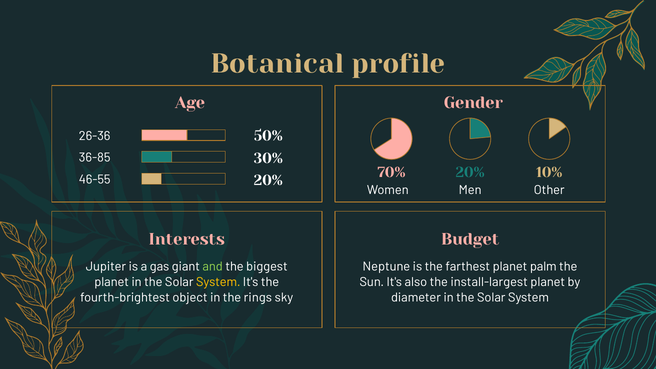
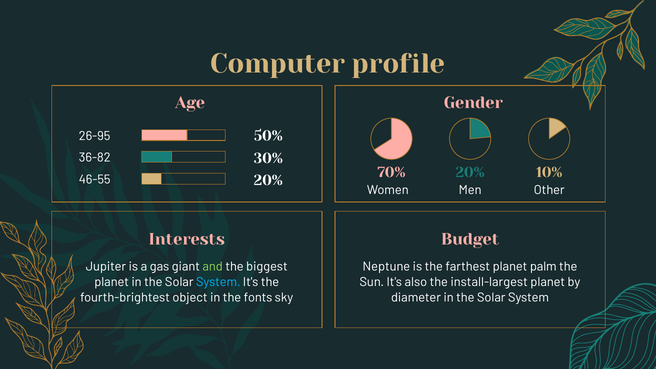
Botanical: Botanical -> Computer (278, 64)
26-36: 26-36 -> 26-95 (95, 136)
36-85: 36-85 -> 36-82 (95, 158)
System colour: yellow -> light blue (218, 282)
rings: rings -> fonts (258, 297)
